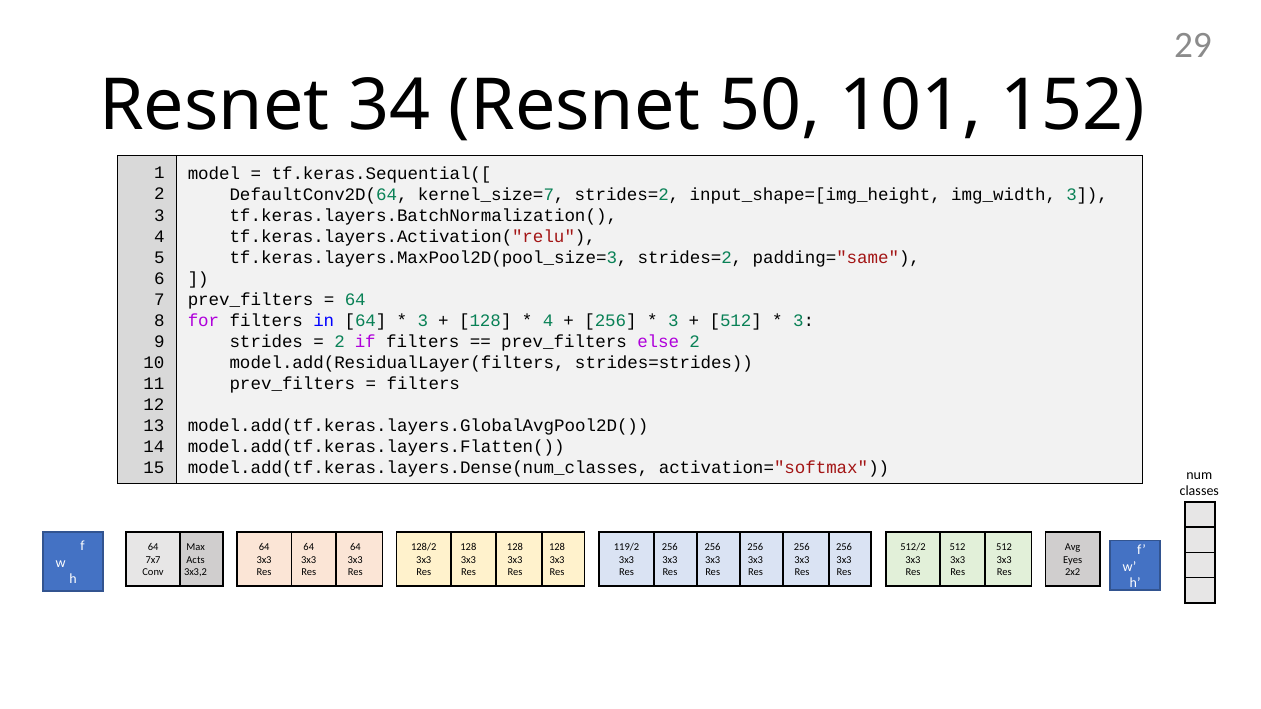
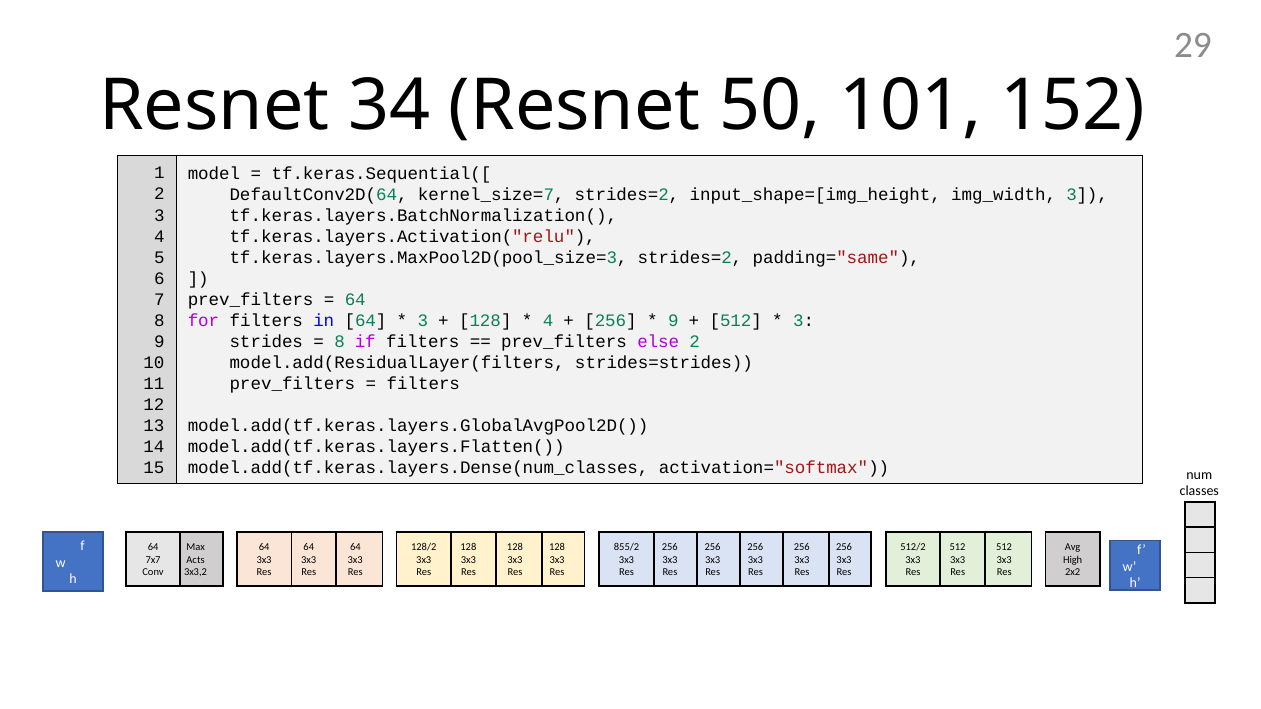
3: 3 -> 9 (673, 321)
2: 2 -> 8 (340, 342)
119/2: 119/2 -> 855/2 (627, 547)
Eyes: Eyes -> High (1073, 560)
